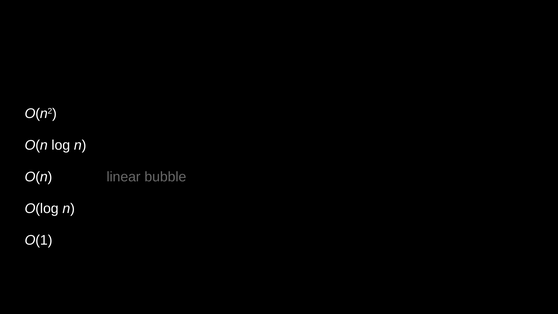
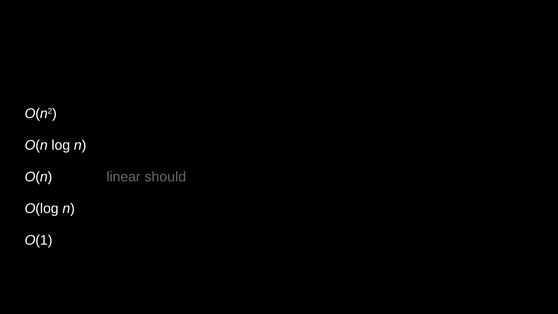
bubble: bubble -> should (165, 177)
